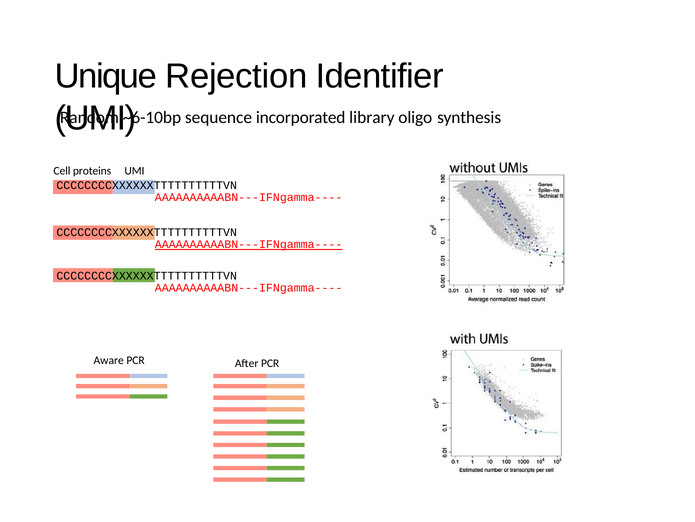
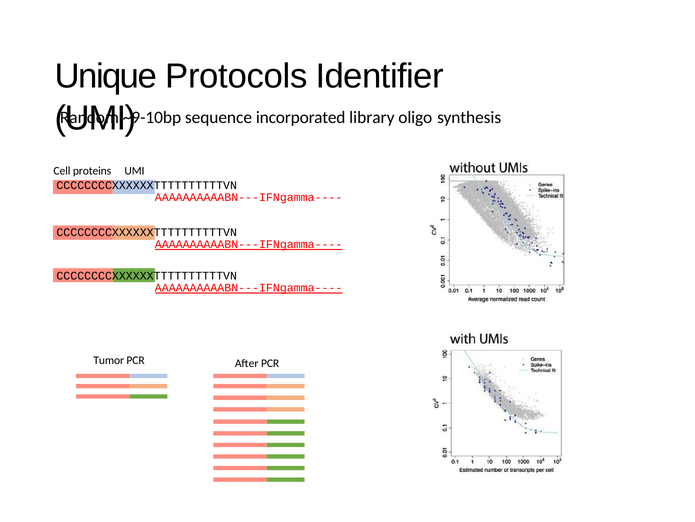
Rejection: Rejection -> Protocols (236, 76)
~6-10bp: ~6-10bp -> ~9-10bp (152, 117)
AAAAAAAAAABN---IFNgamma---- underline: none -> present (249, 288)
Aware: Aware -> Tumor (109, 360)
